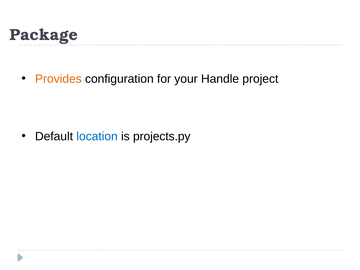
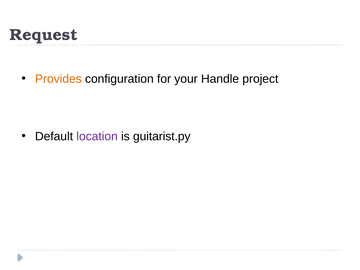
Package: Package -> Request (44, 35)
location colour: blue -> purple (97, 136)
projects.py: projects.py -> guitarist.py (162, 136)
